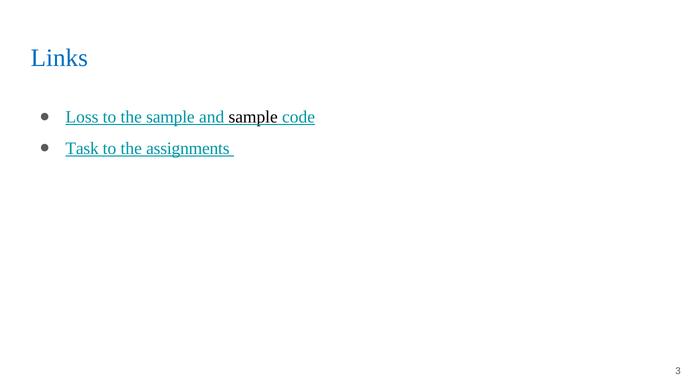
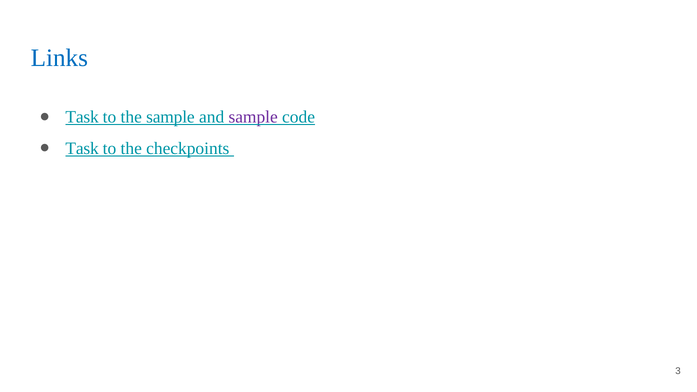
Loss: Loss -> Task (82, 117)
sample colour: black -> purple (253, 117)
assignments: assignments -> checkpoints (188, 148)
